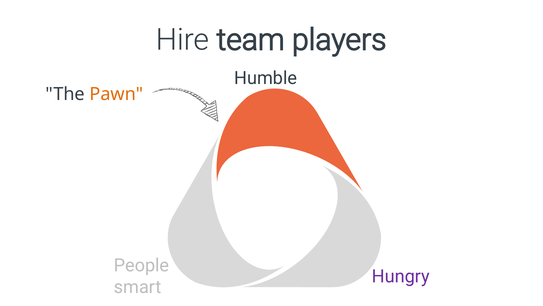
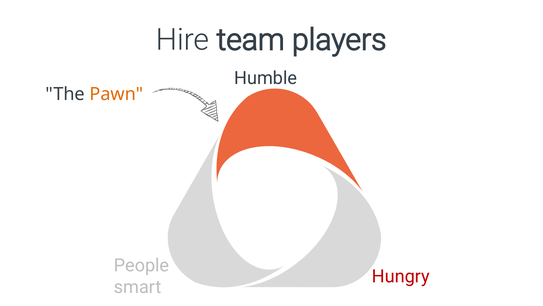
Hungry colour: purple -> red (401, 276)
